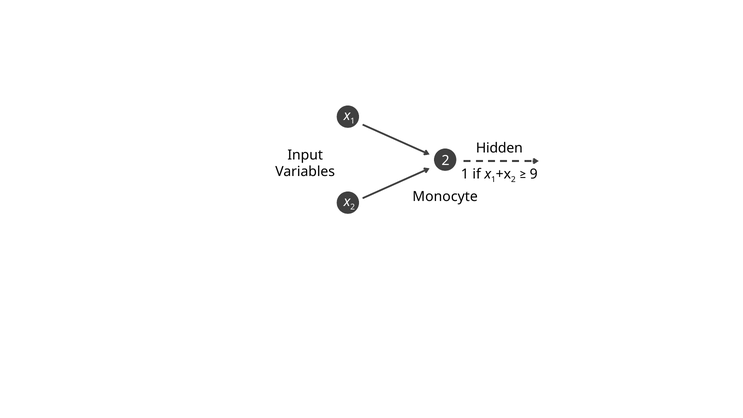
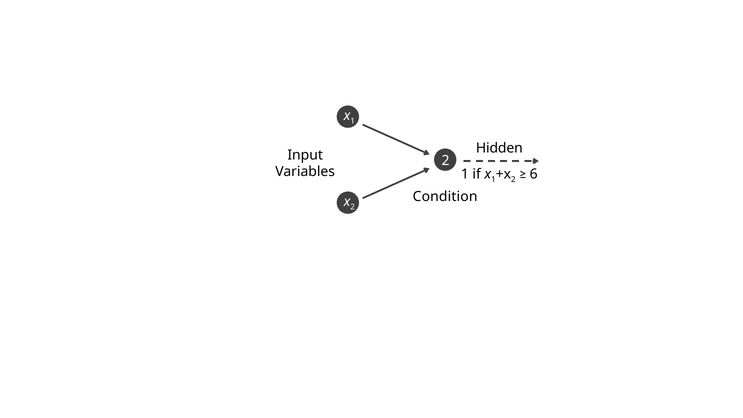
9: 9 -> 6 (534, 174)
Monocyte: Monocyte -> Condition (445, 197)
